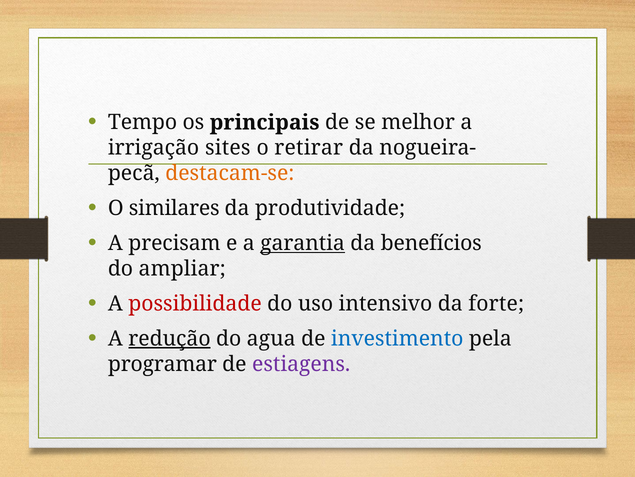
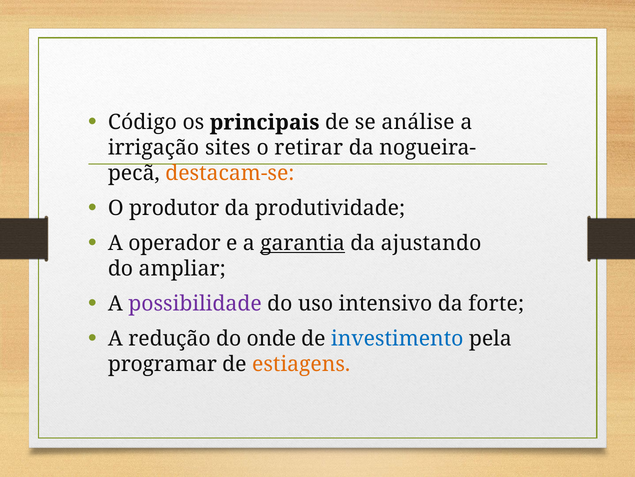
Tempo: Tempo -> Código (142, 122)
melhor: melhor -> análise (418, 122)
similares: similares -> produtor (174, 208)
precisam: precisam -> operador (175, 243)
benefícios: benefícios -> ajustando (431, 243)
possibilidade colour: red -> purple (195, 303)
redução underline: present -> none (169, 338)
agua: agua -> onde (271, 338)
estiagens colour: purple -> orange (301, 364)
